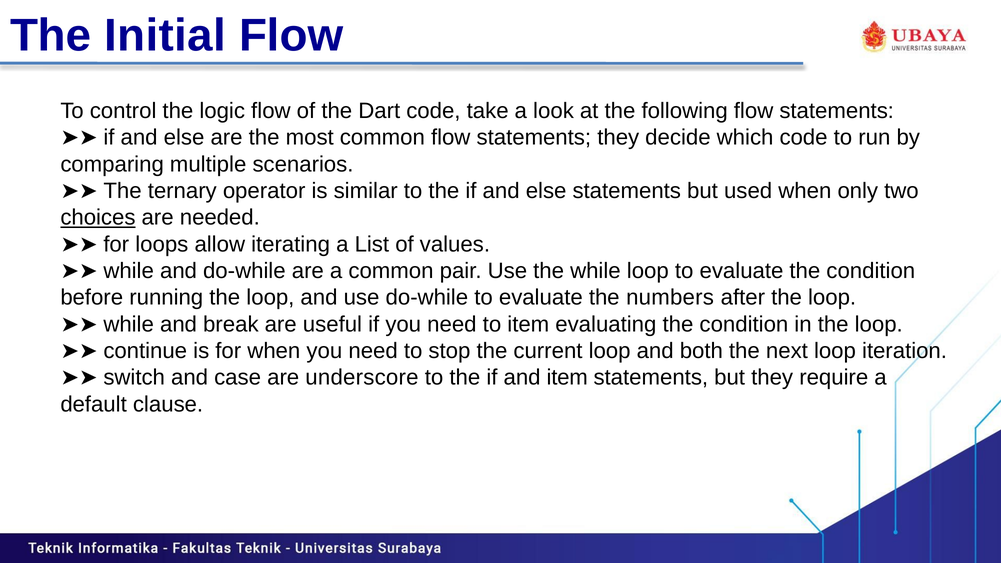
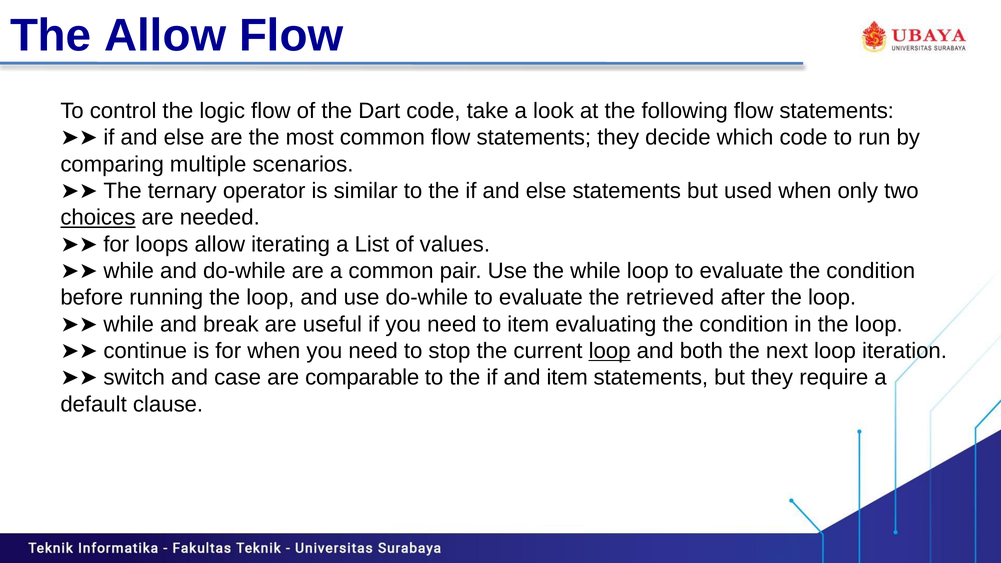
The Initial: Initial -> Allow (165, 36)
numbers: numbers -> retrieved (670, 298)
loop underline: none -> present (610, 351)
underscore: underscore -> comparable (362, 378)
